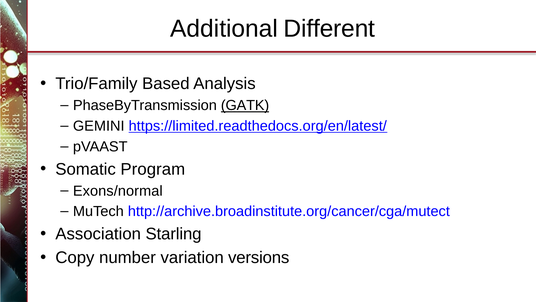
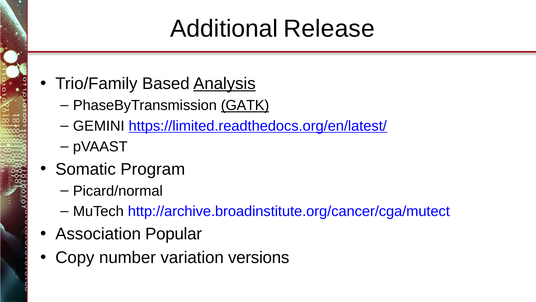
Different: Different -> Release (329, 29)
Analysis underline: none -> present (224, 84)
Exons/normal: Exons/normal -> Picard/normal (118, 191)
Starling: Starling -> Popular (174, 234)
